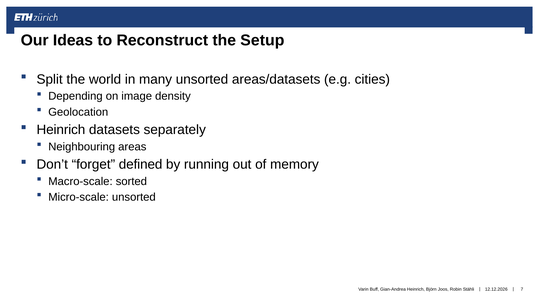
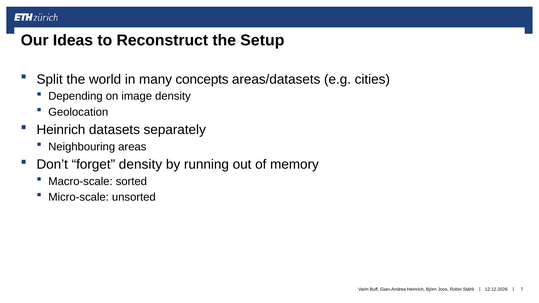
many unsorted: unsorted -> concepts (202, 79)
forget defined: defined -> density (141, 165)
